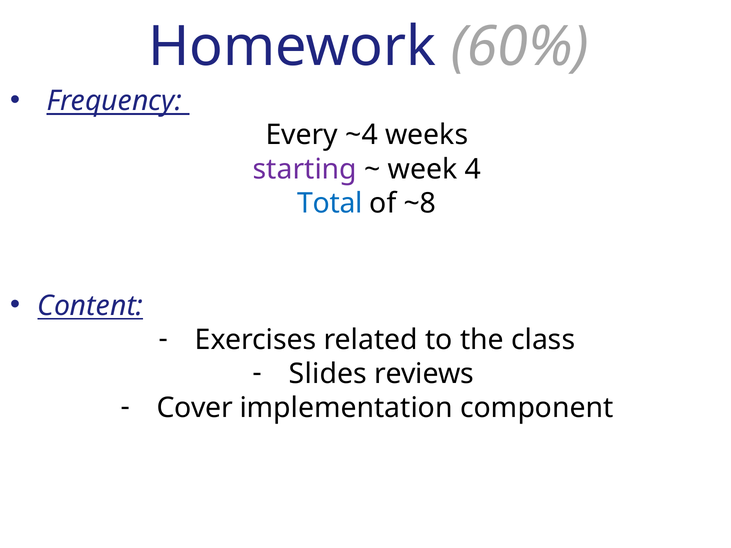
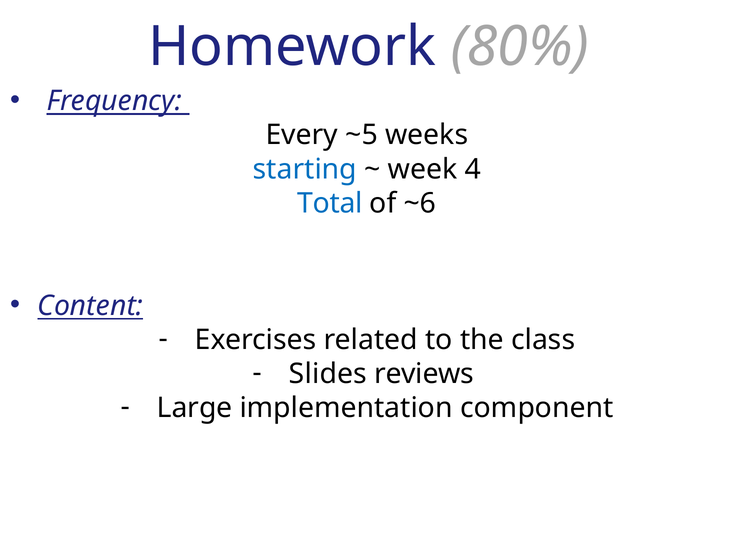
60%: 60% -> 80% (520, 47)
~4: ~4 -> ~5 (362, 135)
starting colour: purple -> blue (305, 169)
~8: ~8 -> ~6 (420, 203)
Cover: Cover -> Large (195, 408)
